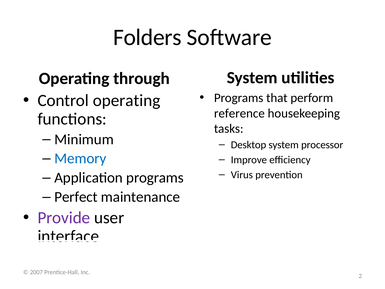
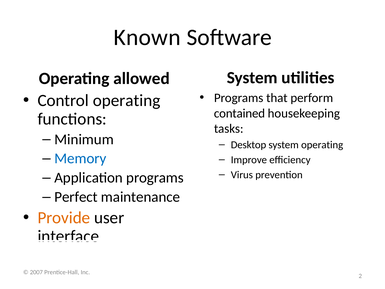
Folders: Folders -> Known (147, 37)
through: through -> allowed (142, 78)
reference: reference -> contained (239, 113)
system processor: processor -> operating (322, 145)
Provide colour: purple -> orange (64, 217)
